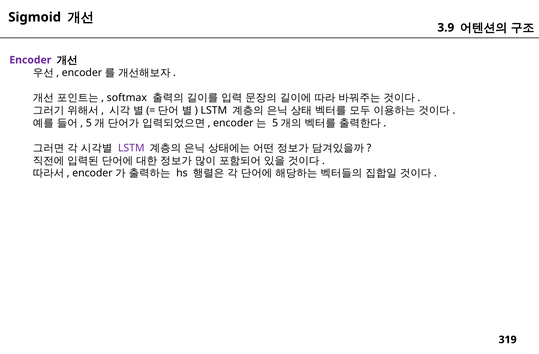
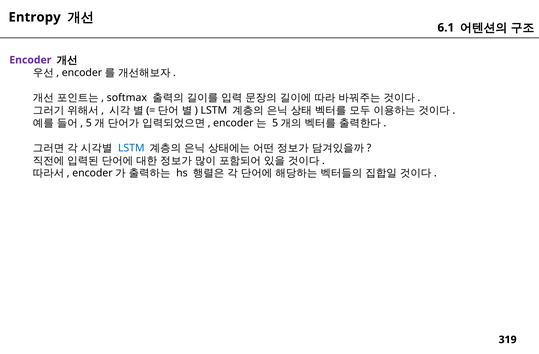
Sigmoid: Sigmoid -> Entropy (35, 17)
3.9: 3.9 -> 6.1 (446, 28)
LSTM colour: purple -> blue (131, 148)
